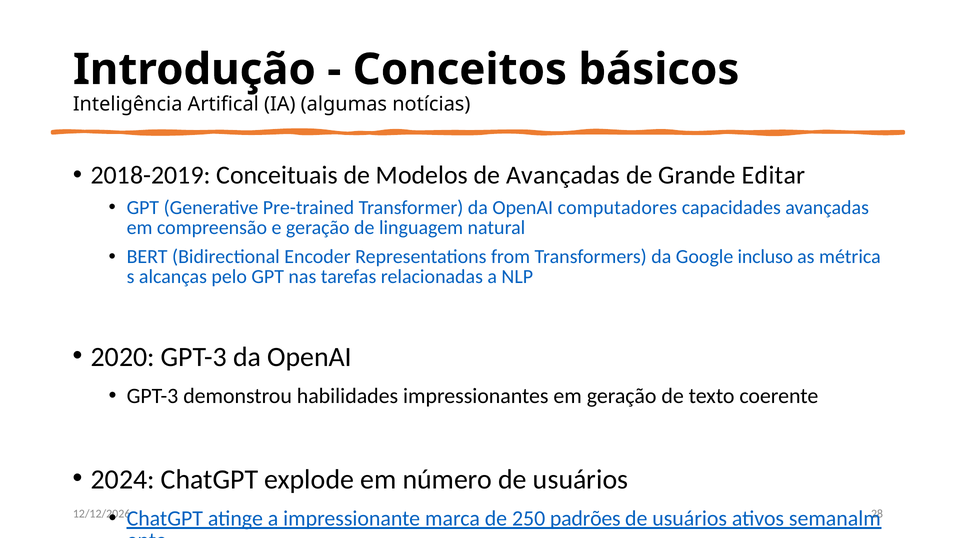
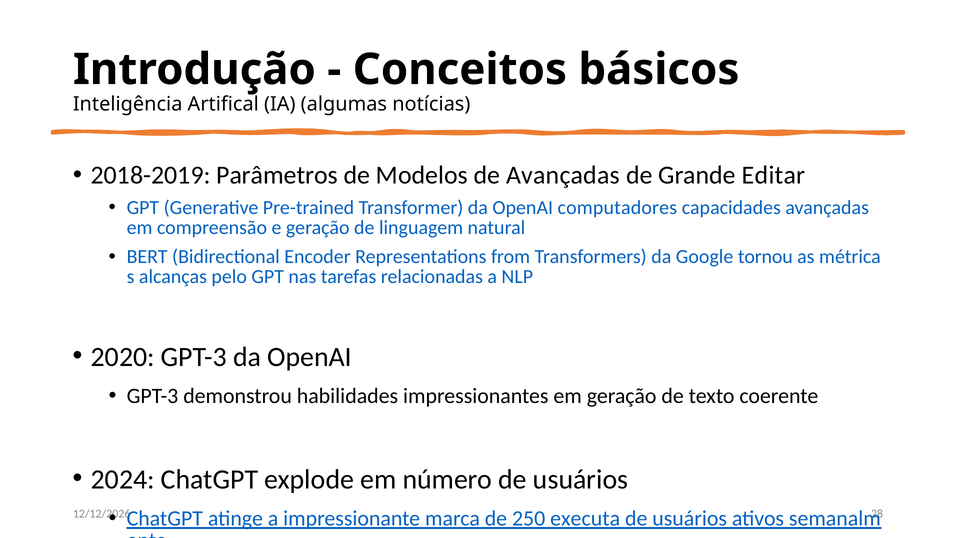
Conceituais: Conceituais -> Parâmetros (277, 175)
incluso: incluso -> tornou (765, 257)
padrões: padrões -> executa (585, 518)
